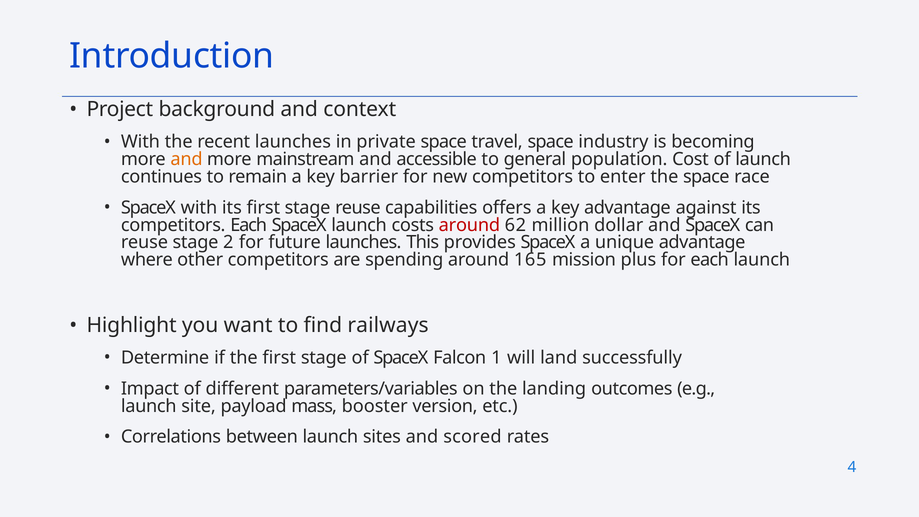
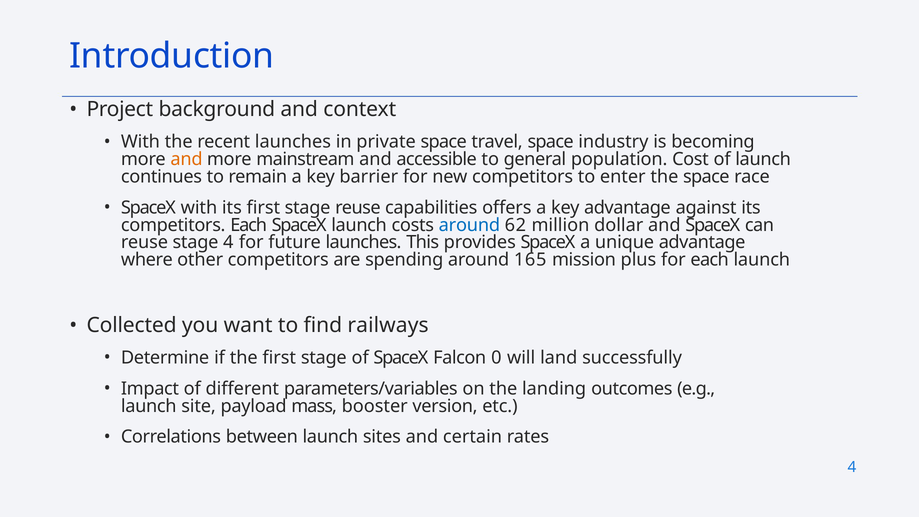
around colour: red -> blue (469, 225)
stage 2: 2 -> 4 (228, 242)
Highlight: Highlight -> Collected (132, 325)
1: 1 -> 0 (496, 358)
scored: scored -> certain (473, 437)
